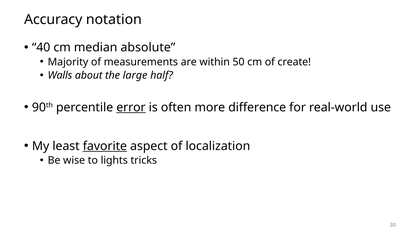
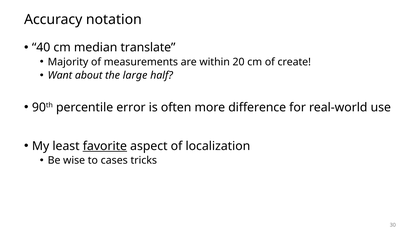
absolute: absolute -> translate (148, 47)
50: 50 -> 20 (239, 62)
Walls: Walls -> Want (60, 75)
error underline: present -> none (131, 107)
lights: lights -> cases (114, 161)
